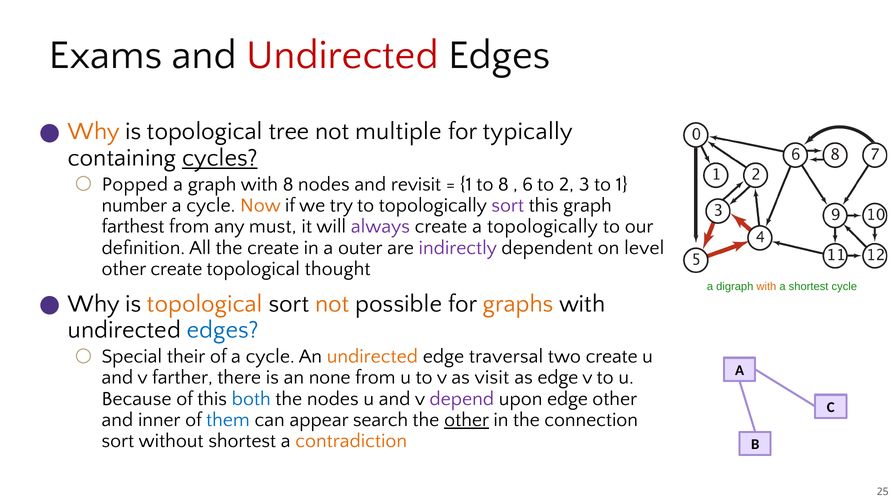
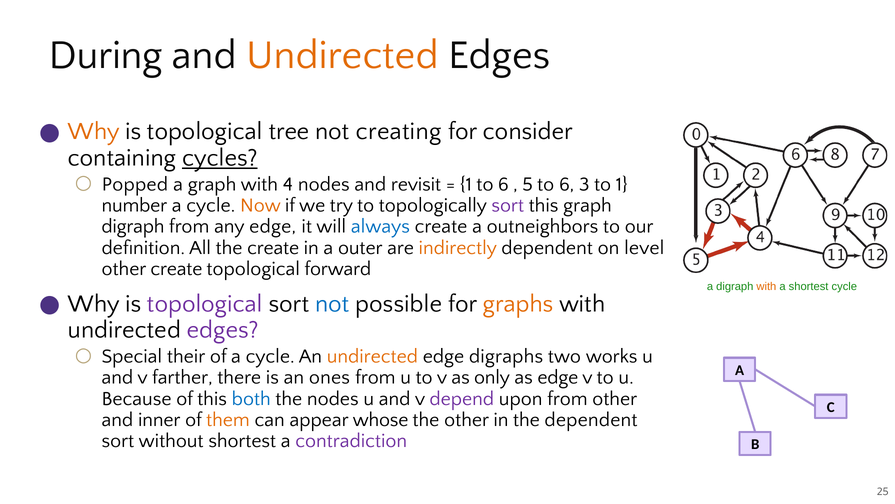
Exams: Exams -> During (106, 55)
Undirected colour: red -> orange (343, 55)
multiple: multiple -> creating (399, 131)
typically: typically -> consider (528, 131)
with 8: 8 -> 4 (288, 184)
1 to 8: 8 -> 6 (503, 184)
6: 6 -> 5 (528, 184)
2: 2 -> 6 (567, 184)
farthest: farthest -> digraph (133, 226)
any must: must -> edge (273, 226)
always colour: purple -> blue (380, 226)
a topologically: topologically -> outneighbors (543, 226)
indirectly colour: purple -> orange (458, 247)
thought: thought -> forward (338, 269)
topological colour: orange -> purple (205, 303)
not colour: orange -> blue (332, 303)
edges colour: blue -> purple (223, 329)
traversal: traversal -> digraphs (506, 356)
two create: create -> works (612, 356)
none: none -> ones (329, 377)
visit: visit -> only (492, 377)
upon edge: edge -> from (567, 398)
them colour: blue -> orange (228, 419)
search: search -> whose (381, 419)
other underline: present -> none (467, 419)
the connection: connection -> dependent (591, 419)
contradiction colour: orange -> purple (351, 441)
